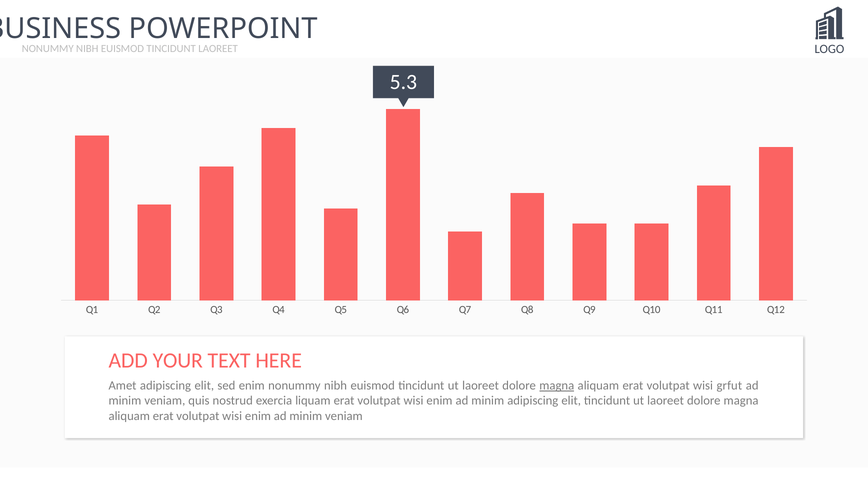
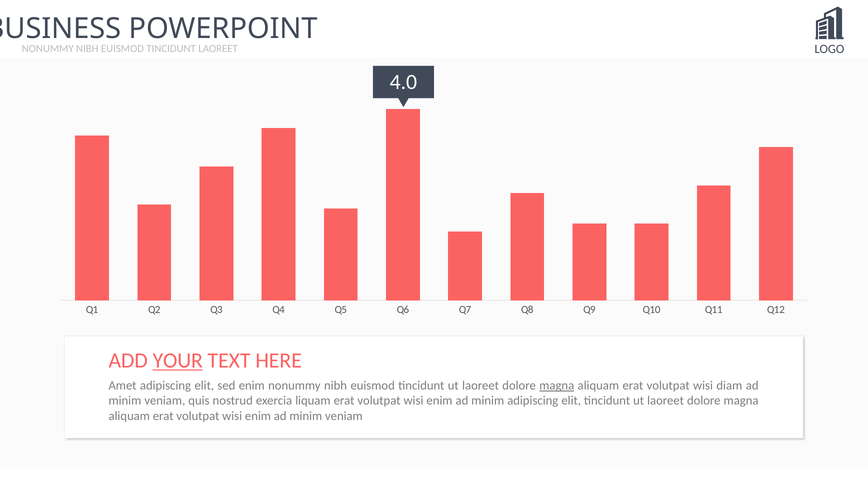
5.3: 5.3 -> 4.0 (403, 82)
YOUR underline: none -> present (178, 360)
grfut: grfut -> diam (729, 385)
